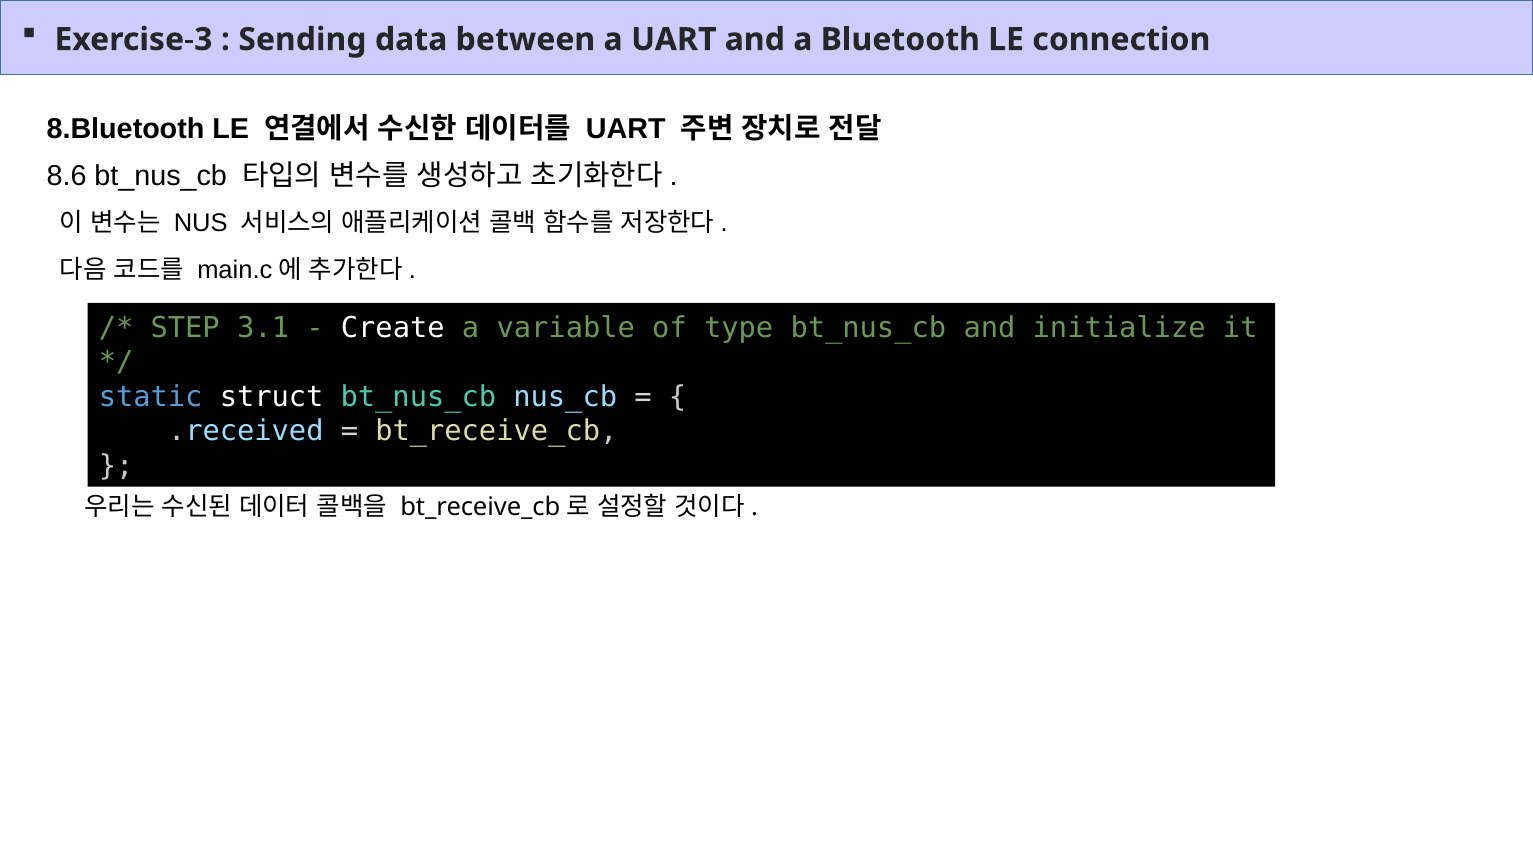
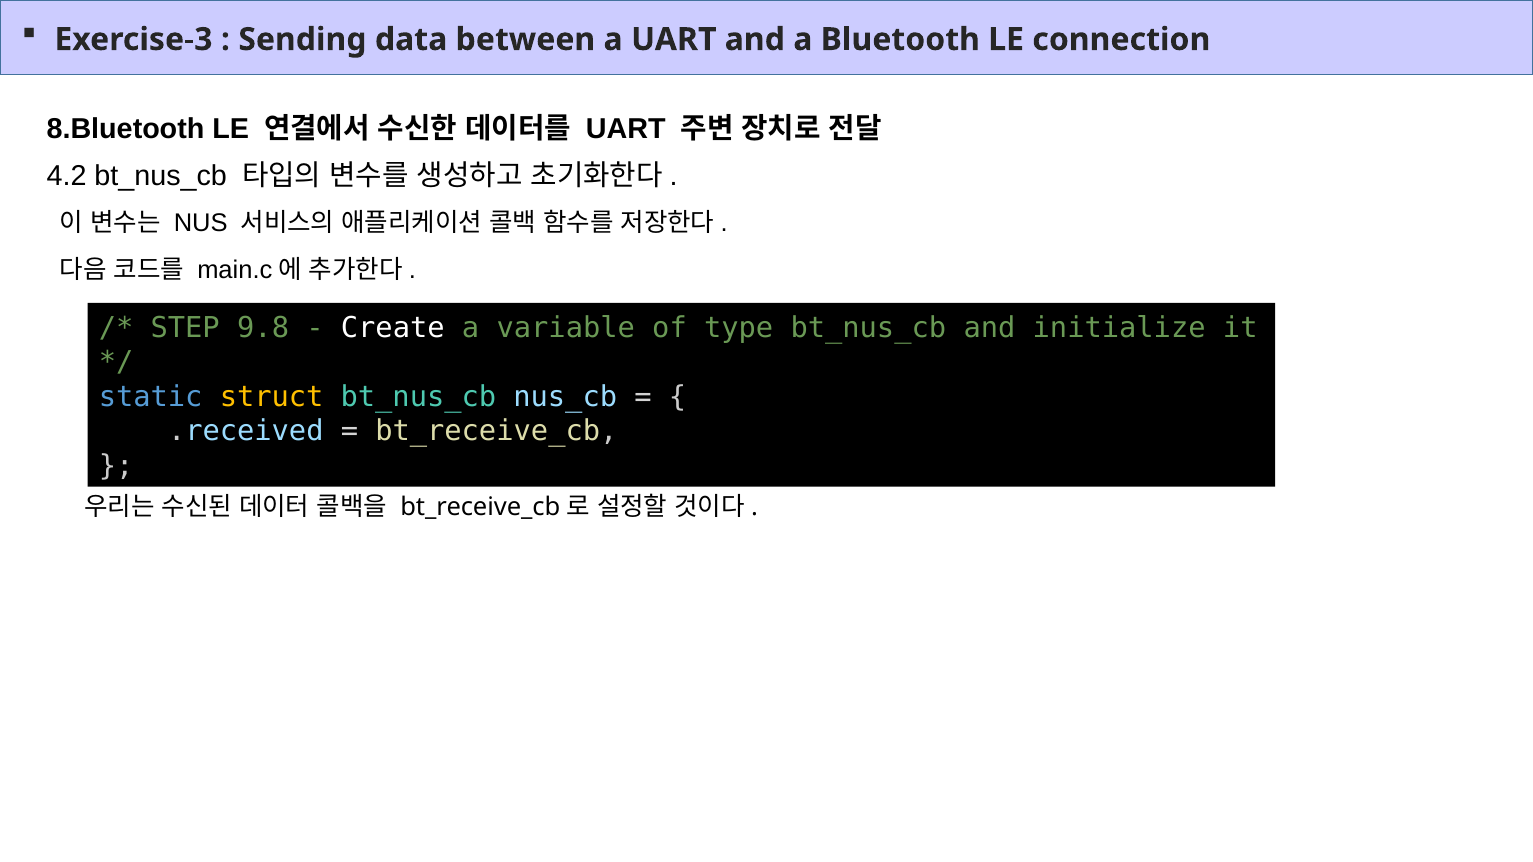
8.6: 8.6 -> 4.2 (67, 176)
3.1: 3.1 -> 9.8 (263, 328)
struct colour: white -> yellow (272, 397)
